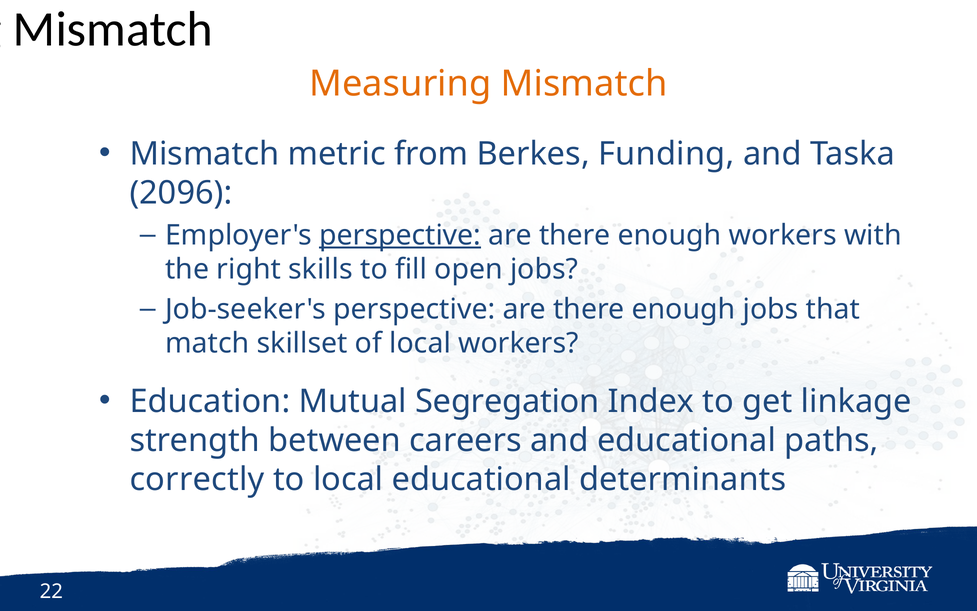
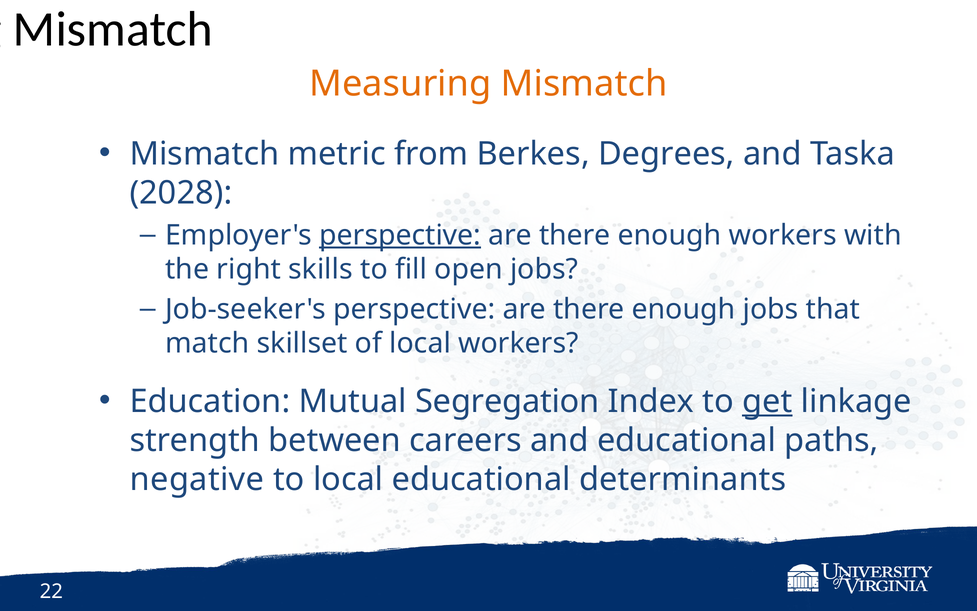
Funding: Funding -> Degrees (666, 154)
2096: 2096 -> 2028 (181, 193)
get underline: none -> present (767, 401)
correctly: correctly -> negative (197, 479)
